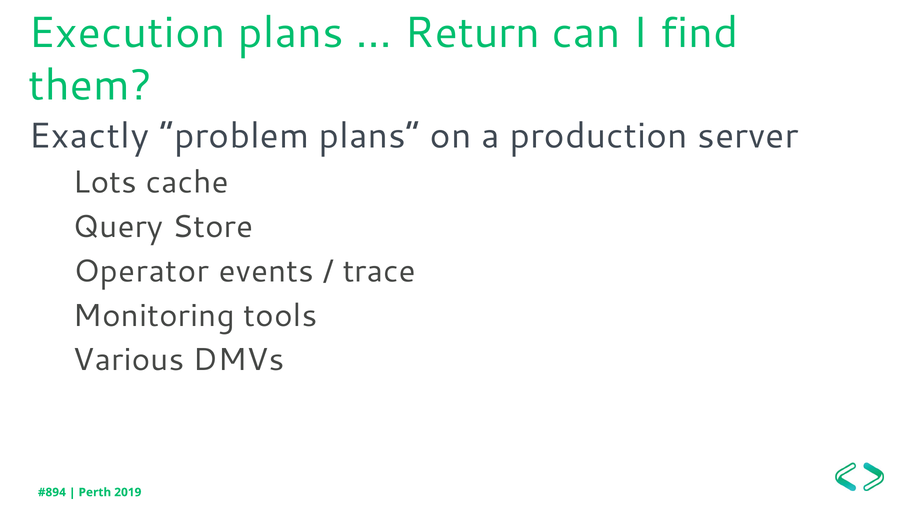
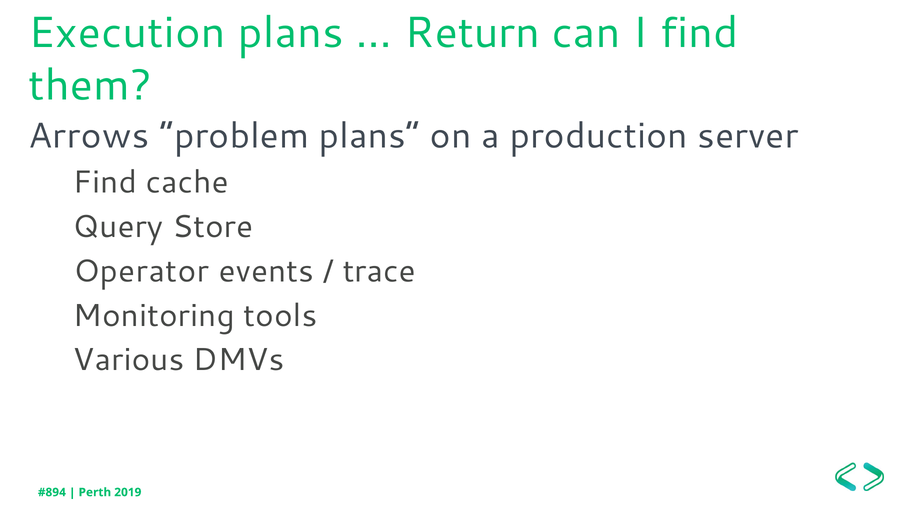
Exactly: Exactly -> Arrows (89, 136)
Lots: Lots -> Find (105, 183)
